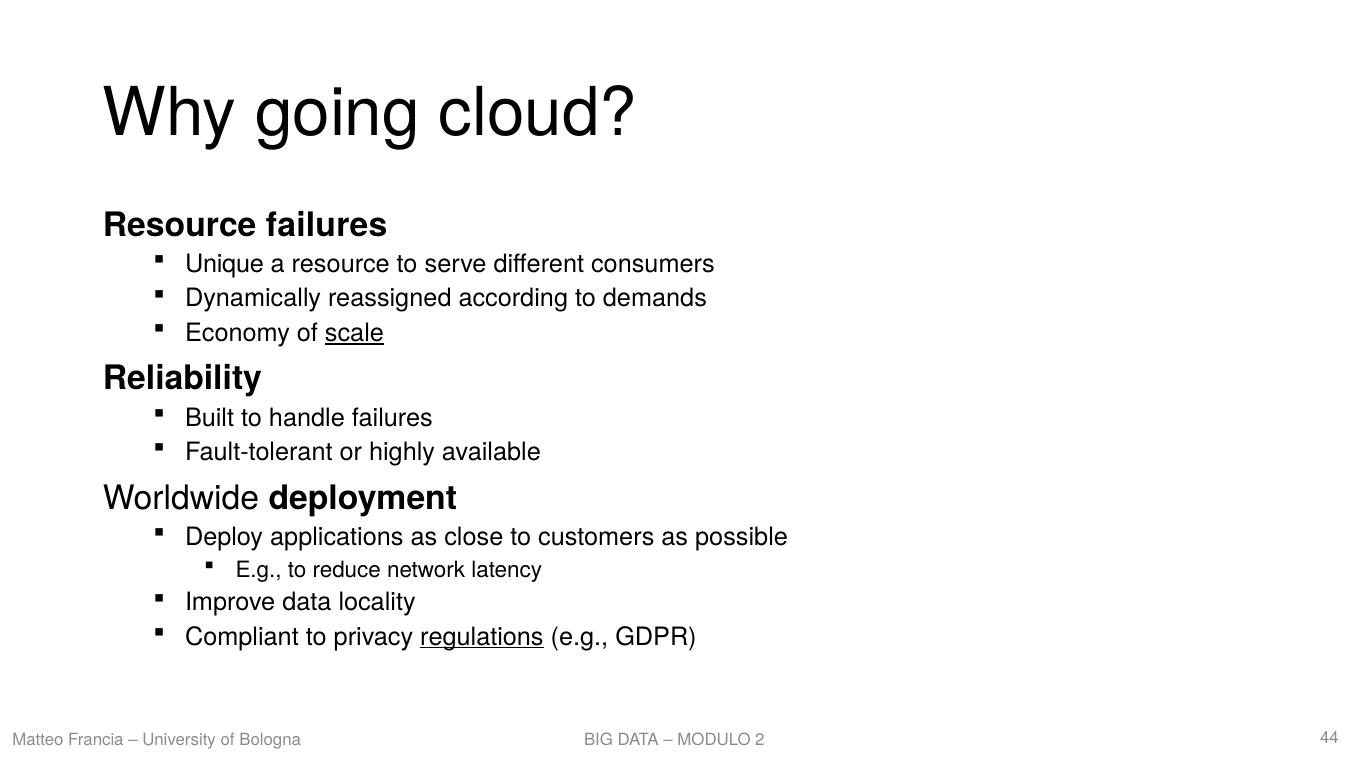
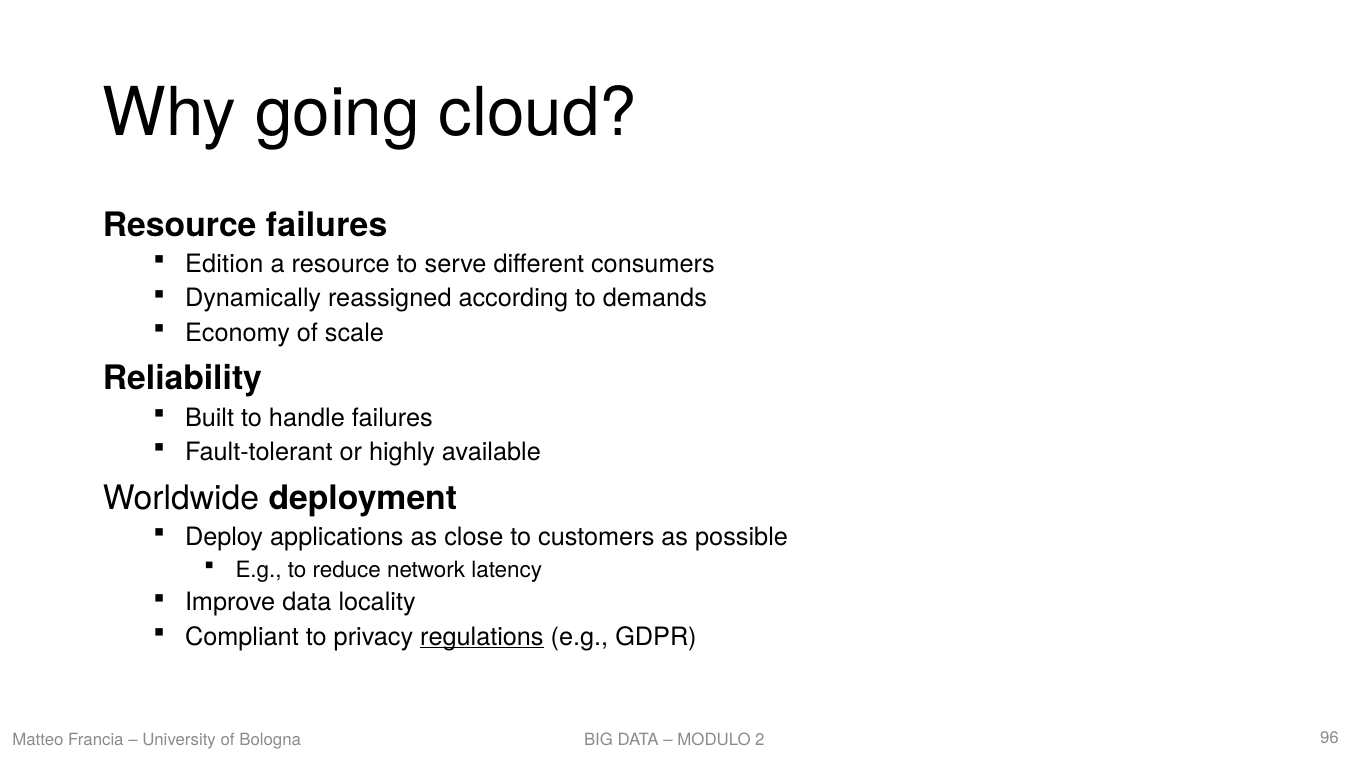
Unique: Unique -> Edition (224, 264)
scale underline: present -> none (354, 333)
44: 44 -> 96 (1330, 738)
